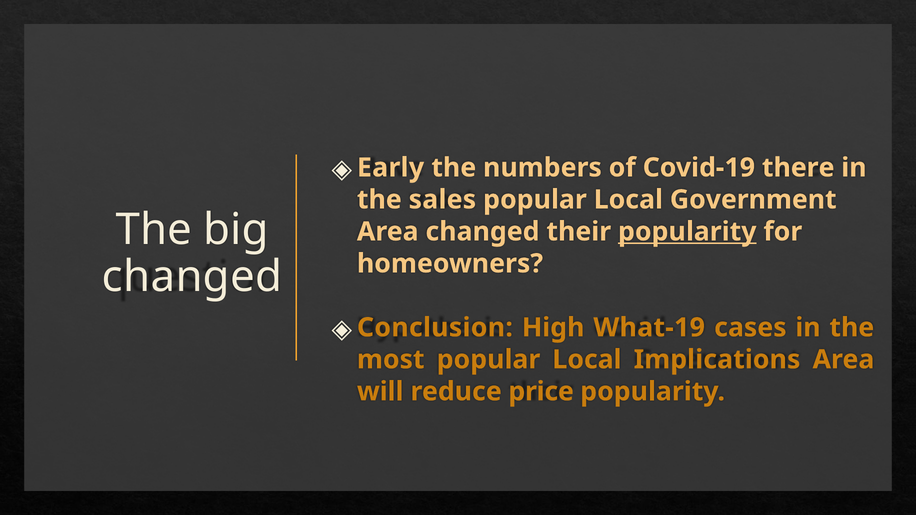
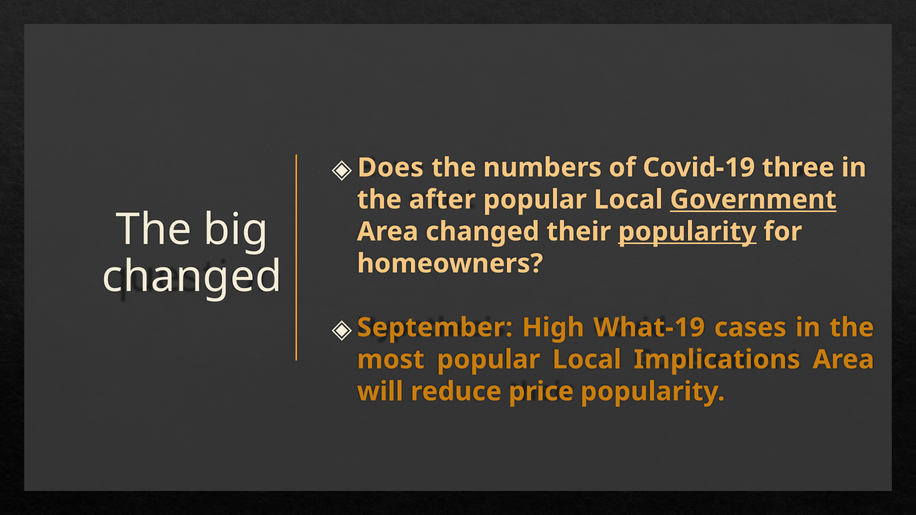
Early: Early -> Does (391, 168)
there: there -> three (798, 168)
sales: sales -> after (442, 200)
Government underline: none -> present (753, 200)
Conclusion: Conclusion -> September (435, 328)
